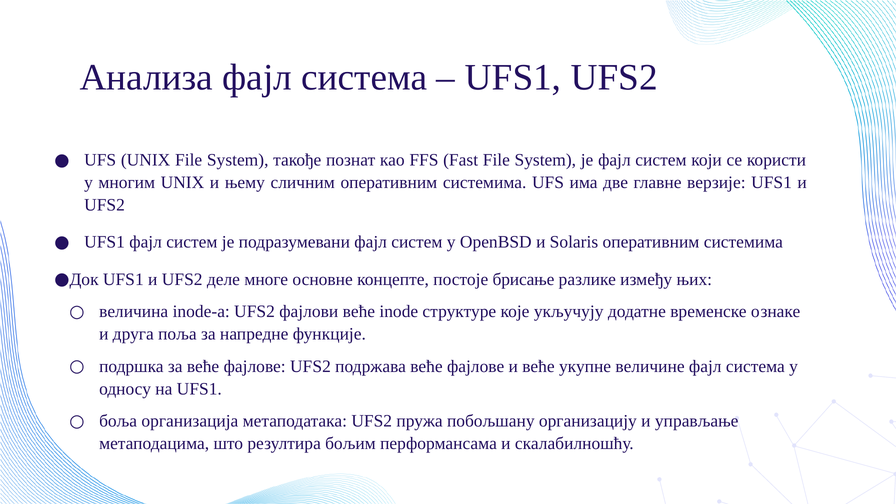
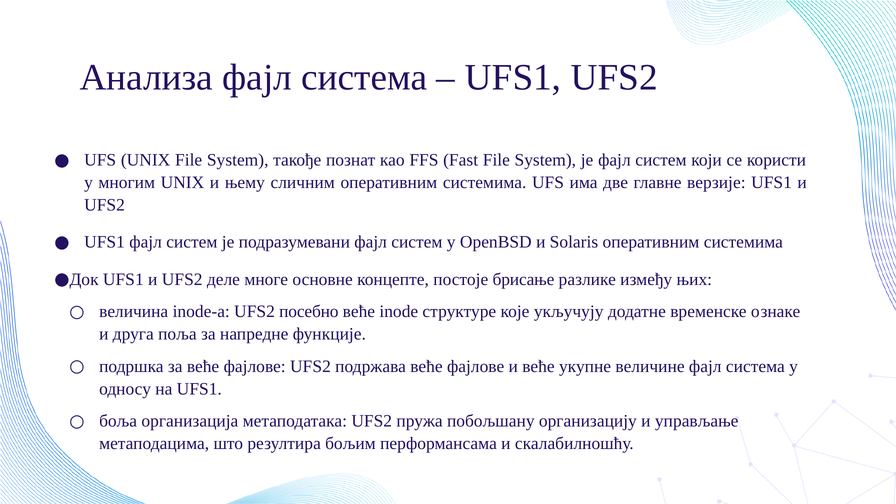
фајлови: фајлови -> посебно (309, 312)
